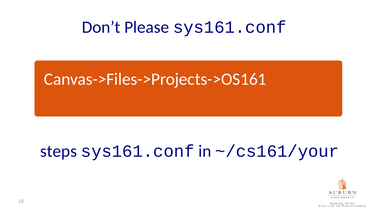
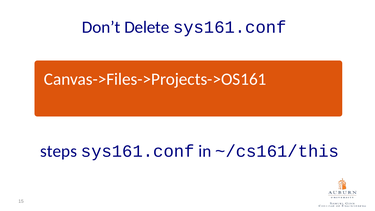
Please: Please -> Delete (147, 27)
~/cs161/your: ~/cs161/your -> ~/cs161/this (277, 151)
